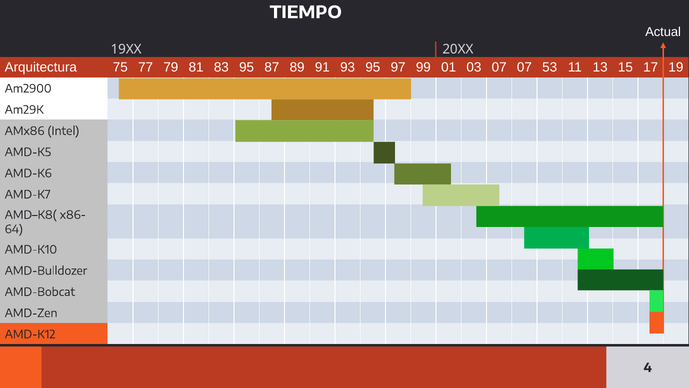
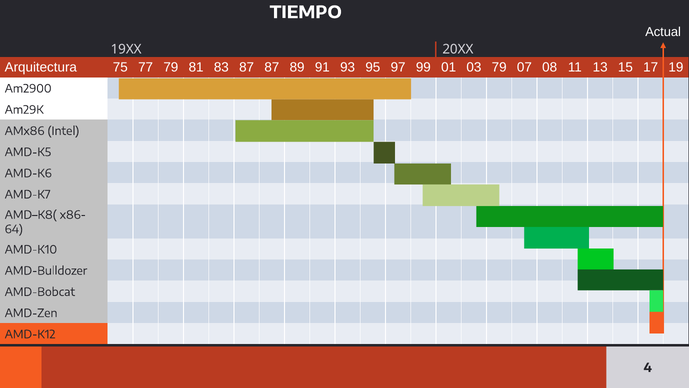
83 95: 95 -> 87 (247, 67)
03 07: 07 -> 79 (499, 67)
53: 53 -> 08 (550, 67)
